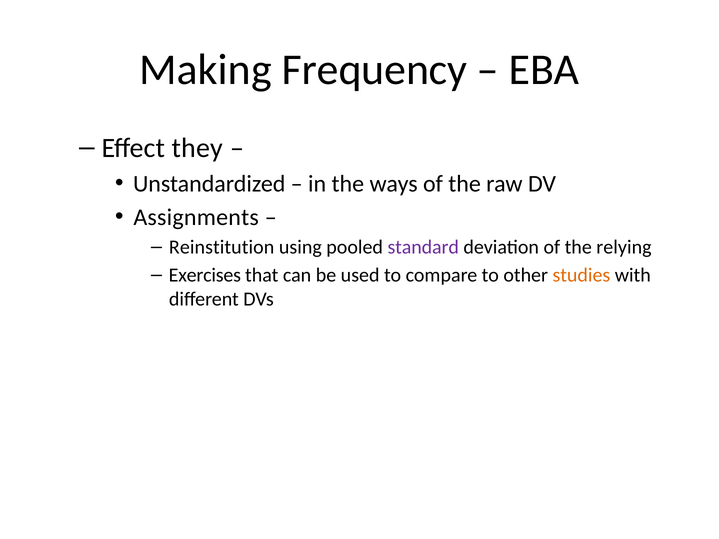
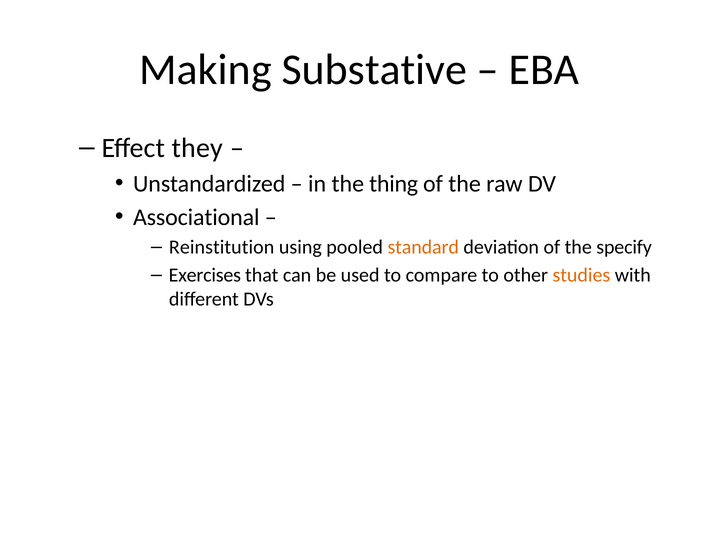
Frequency: Frequency -> Substative (374, 70)
ways: ways -> thing (394, 184)
Assignments: Assignments -> Associational (196, 217)
standard colour: purple -> orange (423, 247)
relying: relying -> specify (624, 247)
